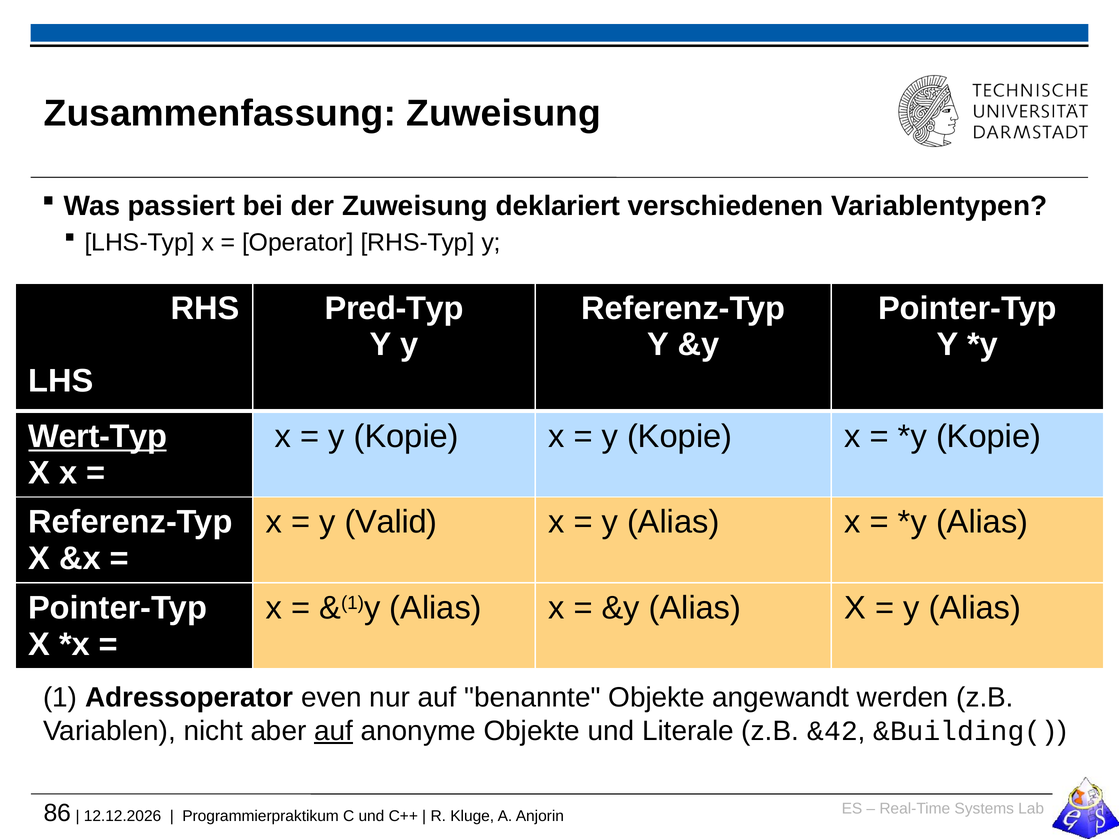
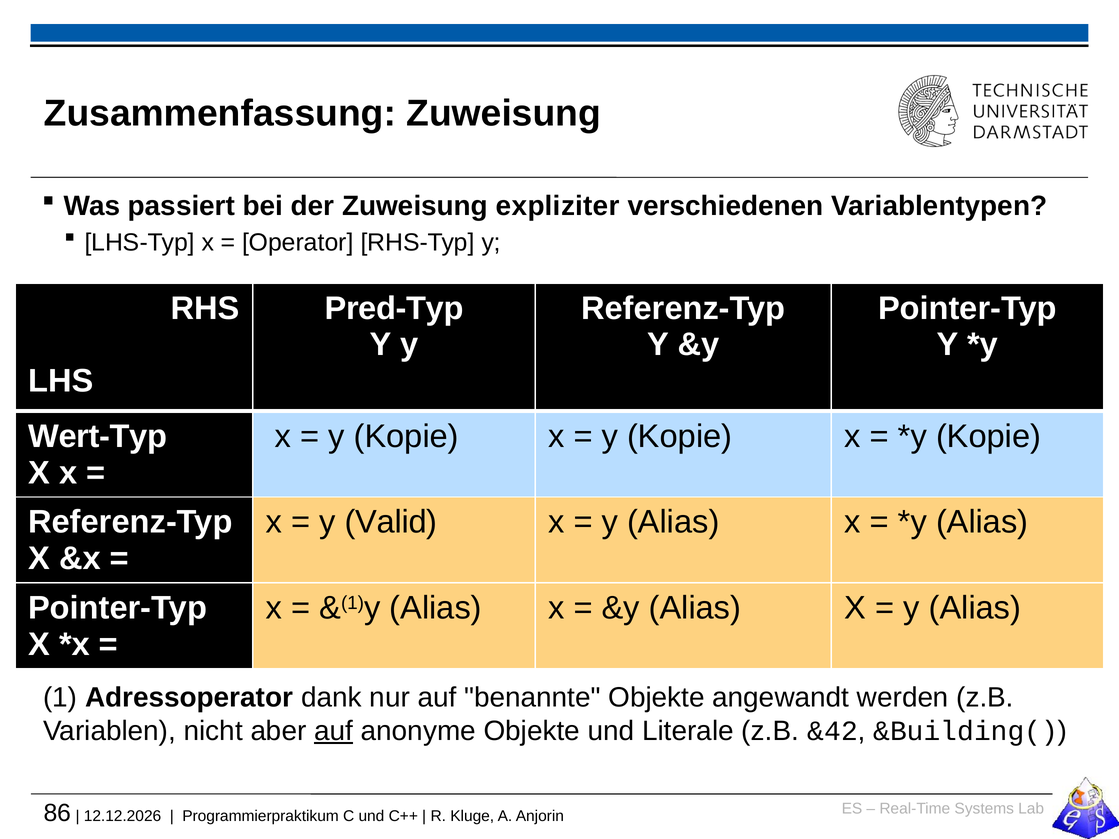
deklariert: deklariert -> expliziter (558, 206)
Wert-Typ underline: present -> none (98, 437)
even: even -> dank (331, 698)
